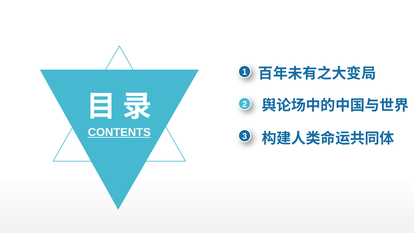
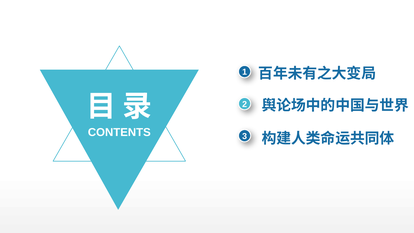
CONTENTS underline: present -> none (119, 132)
